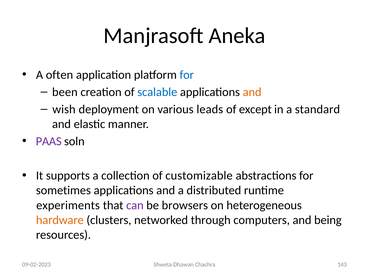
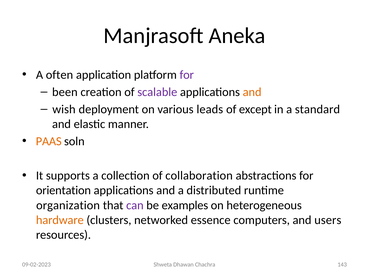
for colour: blue -> purple (187, 75)
scalable colour: blue -> purple (157, 92)
PAAS colour: purple -> orange (49, 141)
customizable: customizable -> collaboration (199, 176)
sometimes: sometimes -> orientation (63, 190)
experiments: experiments -> organization (68, 205)
browsers: browsers -> examples (185, 205)
through: through -> essence (211, 220)
being: being -> users (328, 220)
